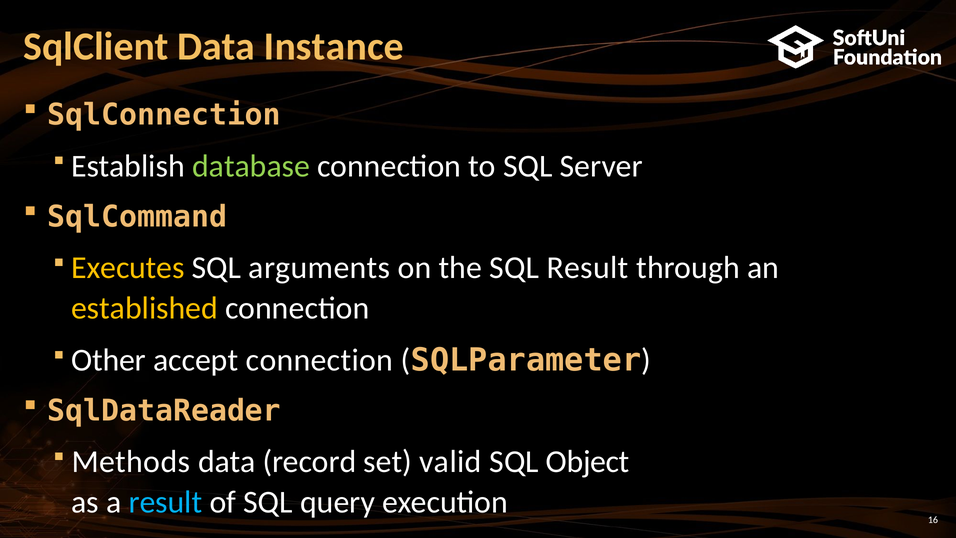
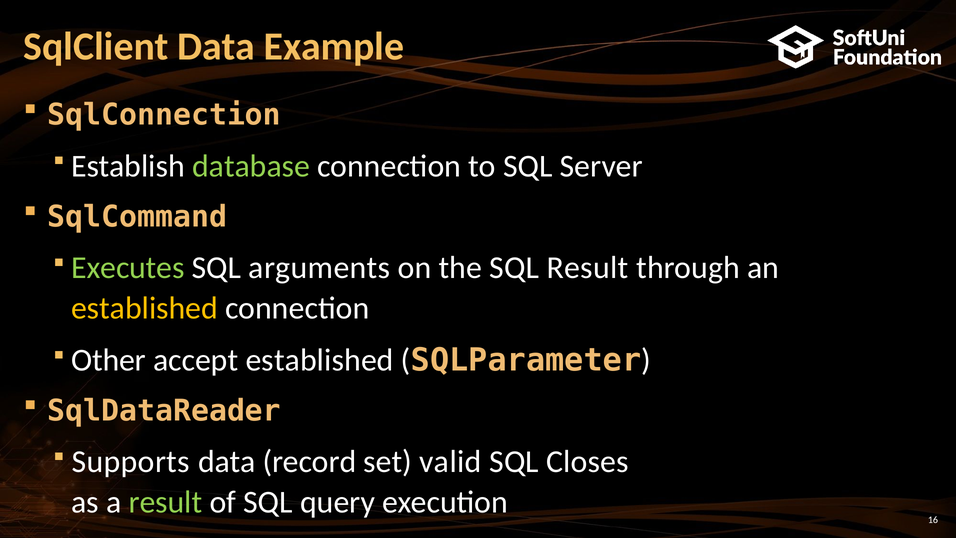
Instance: Instance -> Example (334, 46)
Executes colour: yellow -> light green (128, 268)
accept connection: connection -> established (320, 360)
Methods: Methods -> Supports (131, 462)
Object: Object -> Closes (587, 462)
result colour: light blue -> light green (165, 502)
